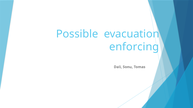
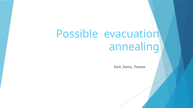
enforcing: enforcing -> annealing (134, 47)
